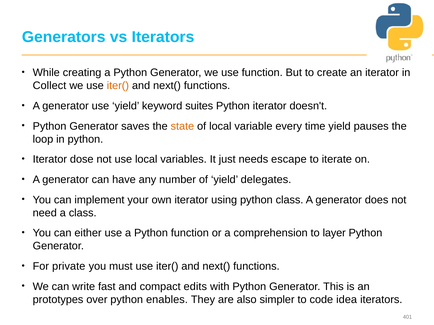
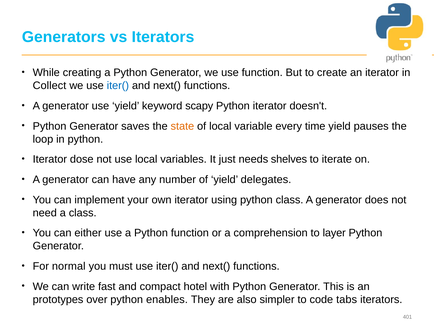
iter( colour: orange -> blue (118, 86)
suites: suites -> scapy (199, 106)
escape: escape -> shelves (289, 160)
private: private -> normal (69, 267)
edits: edits -> hotel (195, 287)
idea: idea -> tabs (347, 300)
